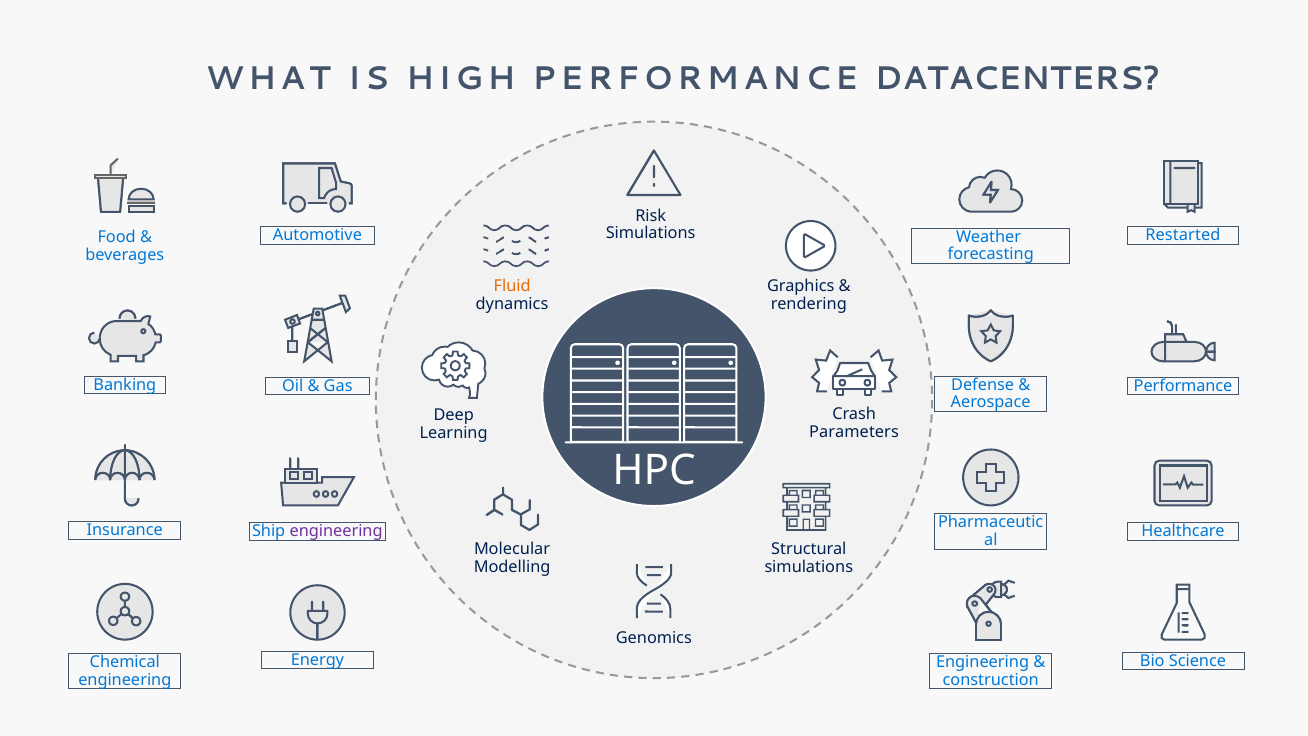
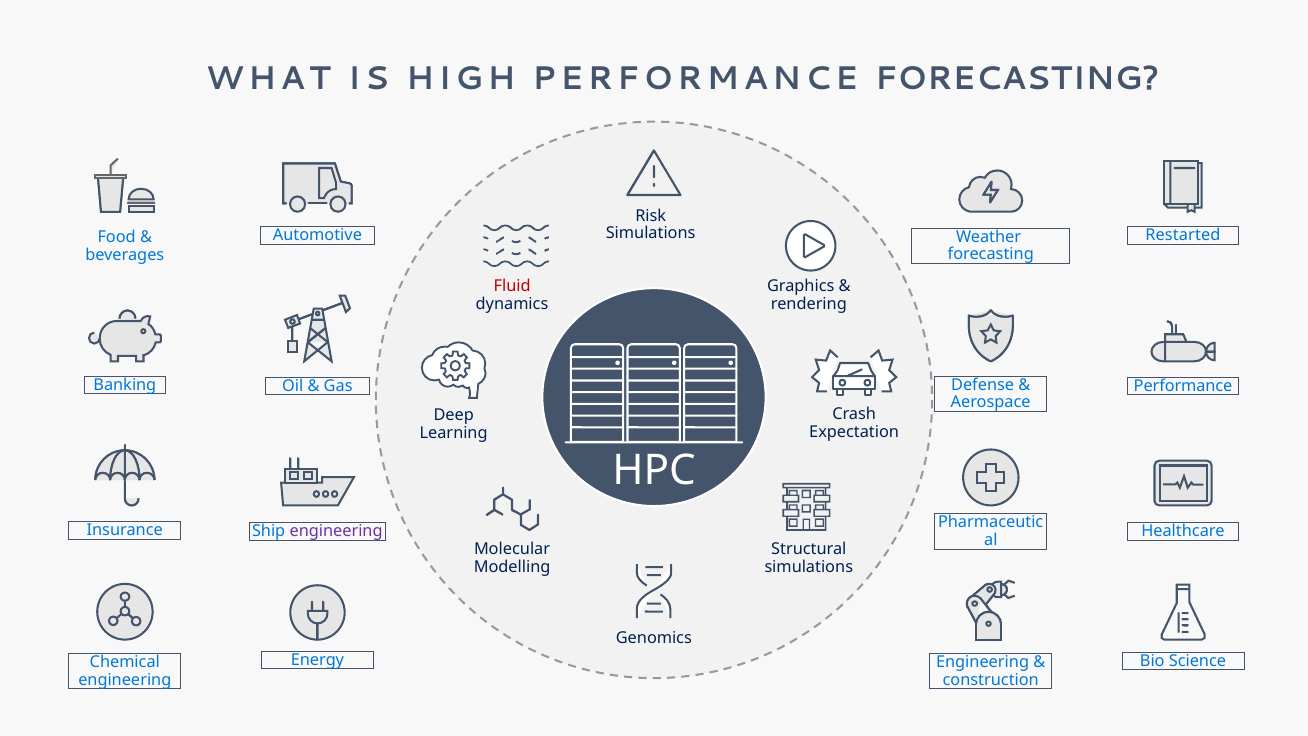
PERFORMANCE DATACENTERS: DATACENTERS -> FORECASTING (1017, 79)
Fluid colour: orange -> red (512, 286)
Parameters: Parameters -> Expectation (854, 432)
